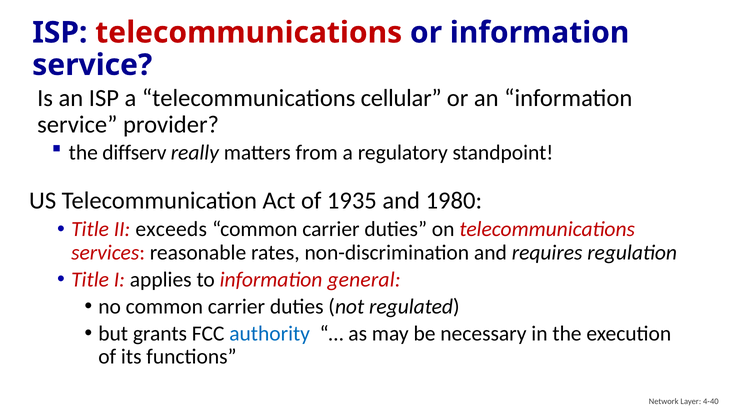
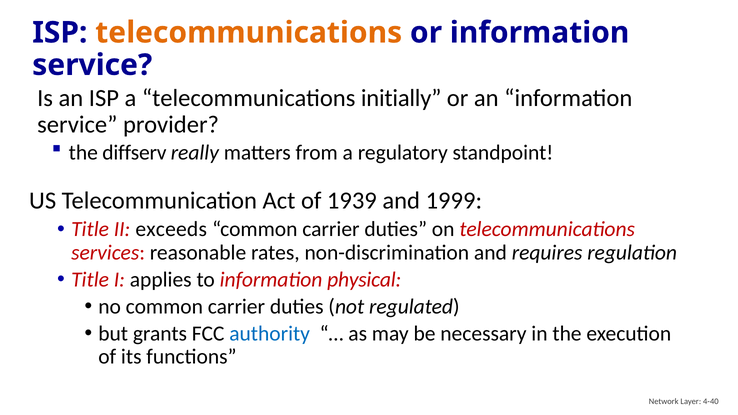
telecommunications colour: red -> orange (249, 33)
cellular: cellular -> initially (401, 98)
1935: 1935 -> 1939 (352, 201)
1980: 1980 -> 1999 (454, 201)
general: general -> physical (364, 280)
